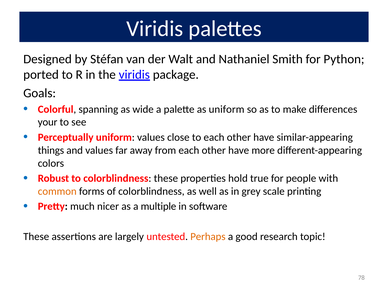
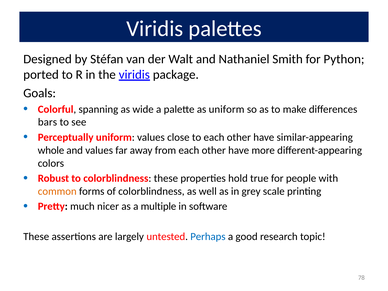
your: your -> bars (47, 122)
things: things -> whole (51, 150)
Perhaps colour: orange -> blue (208, 237)
